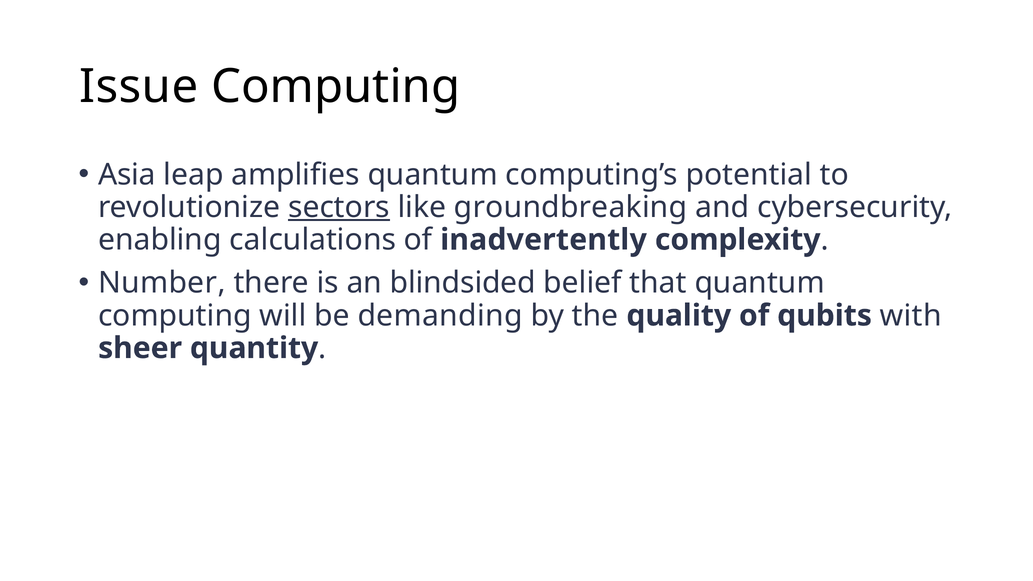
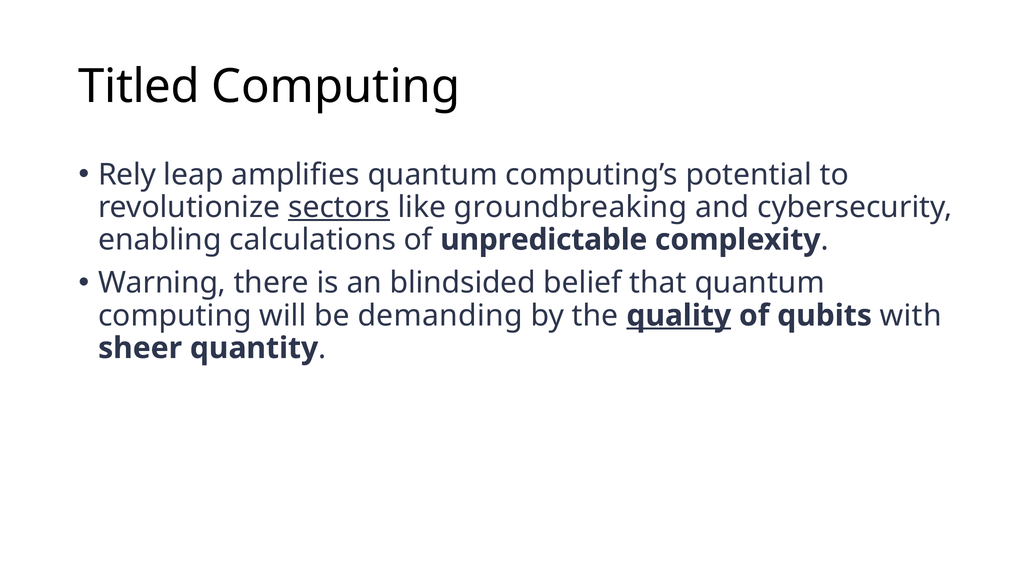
Issue: Issue -> Titled (139, 87)
Asia: Asia -> Rely (127, 175)
inadvertently: inadvertently -> unpredictable (544, 240)
Number: Number -> Warning (162, 283)
quality underline: none -> present (679, 316)
